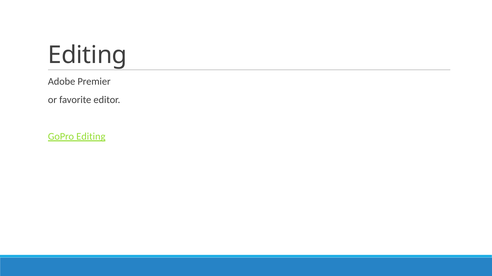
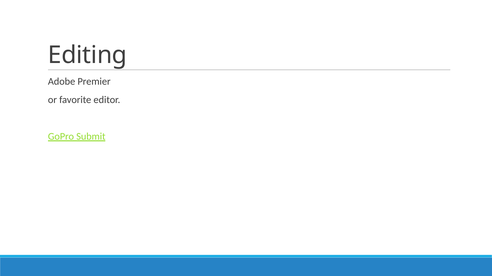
GoPro Editing: Editing -> Submit (91, 137)
